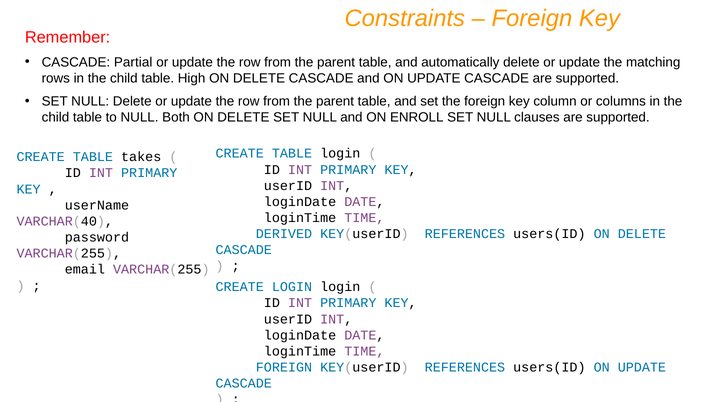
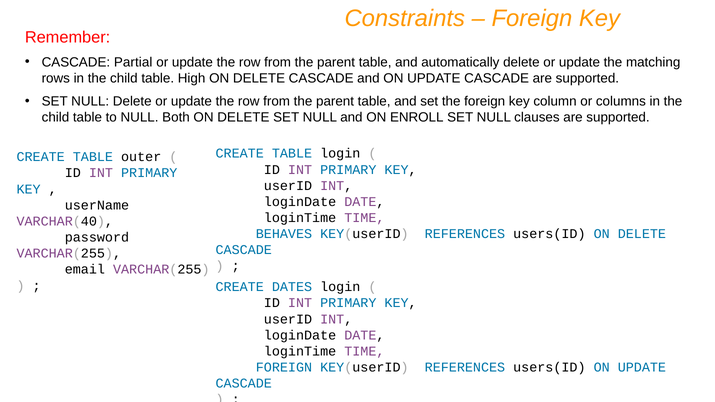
takes: takes -> outer (141, 157)
DERIVED: DERIVED -> BEHAVES (284, 234)
CREATE LOGIN: LOGIN -> DATES (292, 287)
